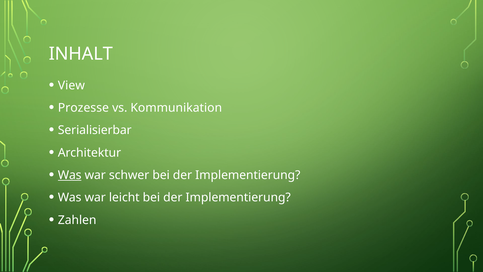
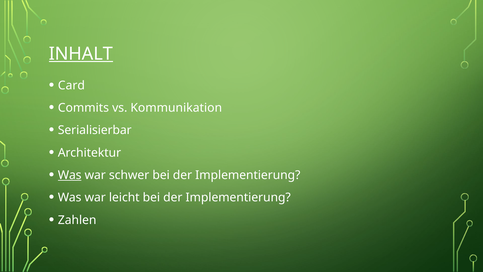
INHALT underline: none -> present (81, 54)
View: View -> Card (71, 85)
Prozesse: Prozesse -> Commits (83, 108)
